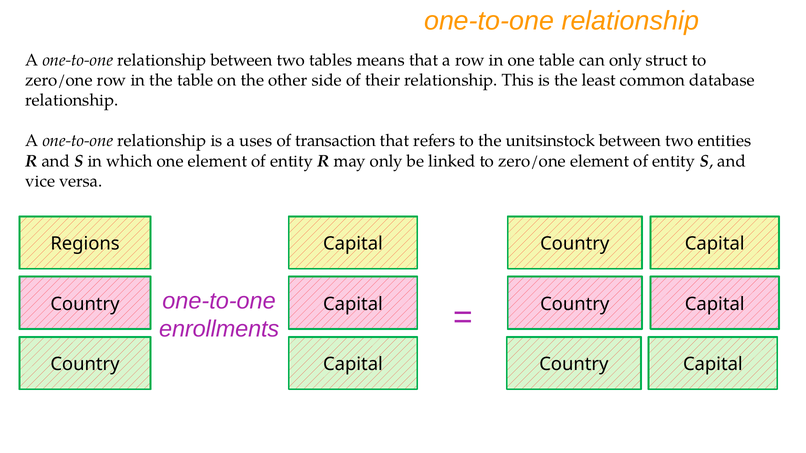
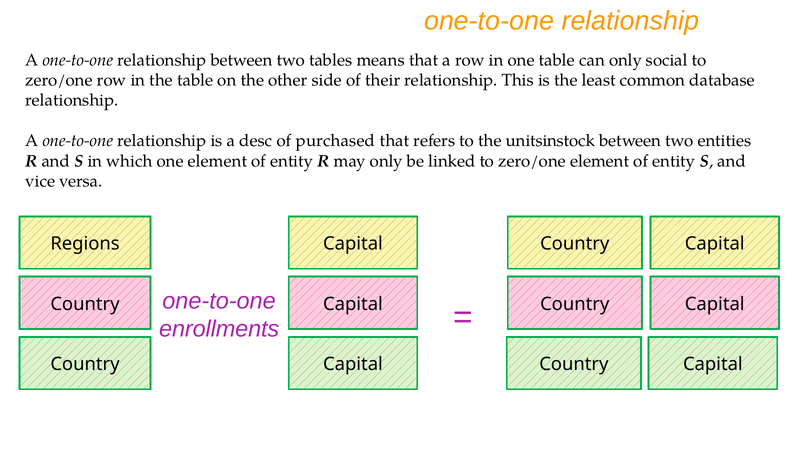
struct: struct -> social (667, 60)
uses: uses -> desc (256, 141)
transaction: transaction -> purchased (336, 141)
